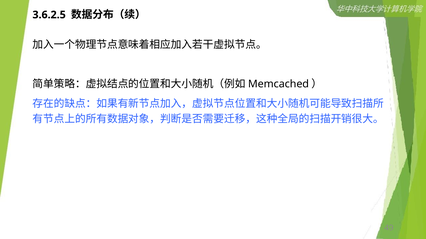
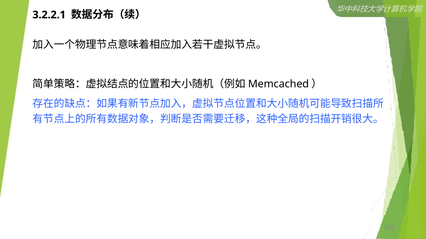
3.6.2.5: 3.6.2.5 -> 3.2.2.1 (49, 15)
